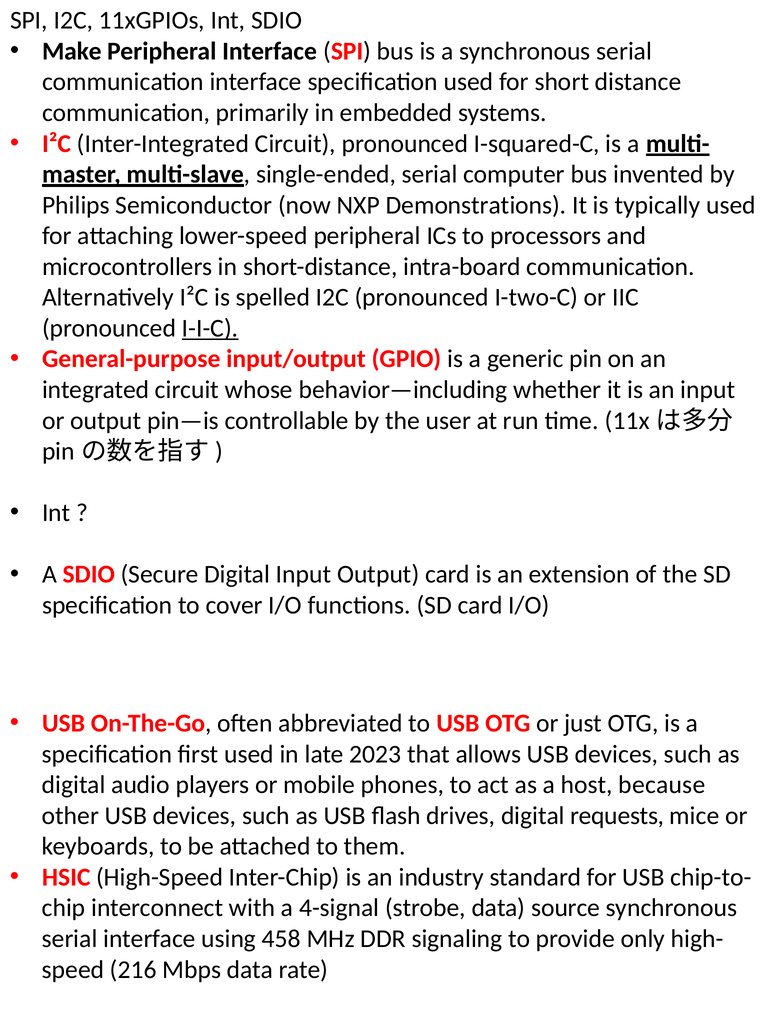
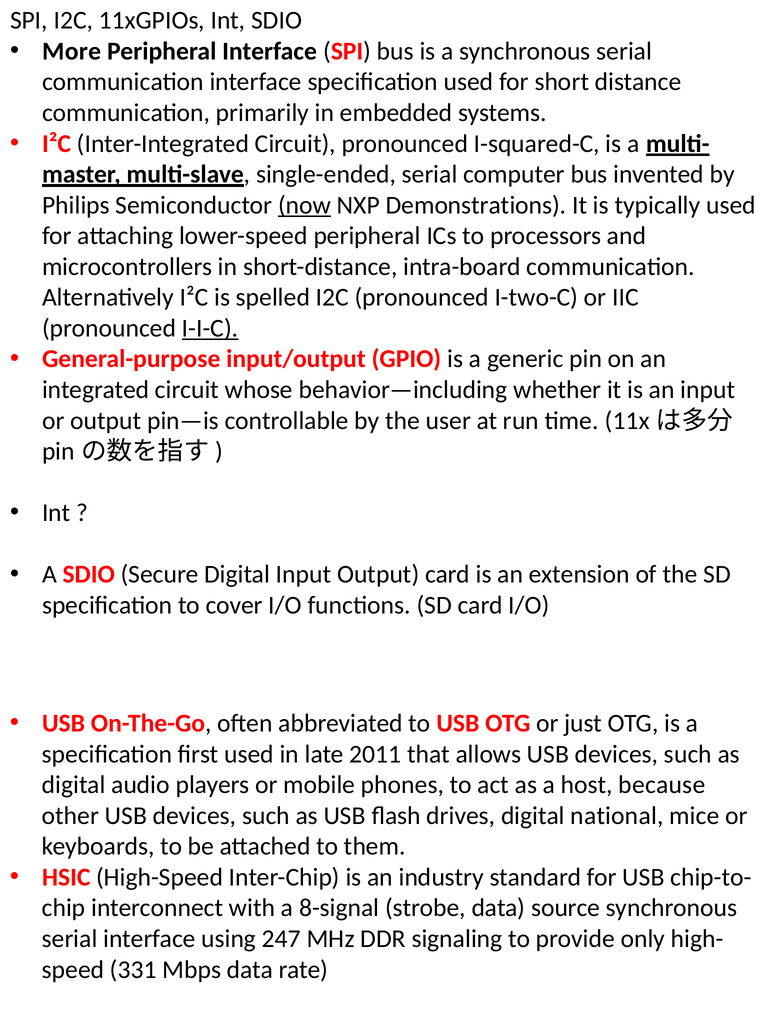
Make: Make -> More (72, 51)
now underline: none -> present (305, 205)
2023: 2023 -> 2011 (375, 754)
requests: requests -> national (617, 815)
4-signal: 4-signal -> 8-signal (339, 907)
458: 458 -> 247 (281, 938)
216: 216 -> 331 (133, 969)
